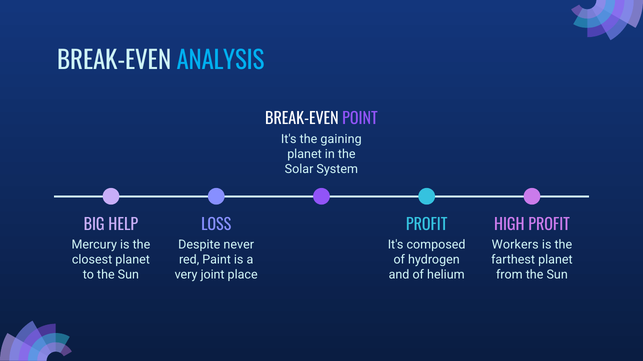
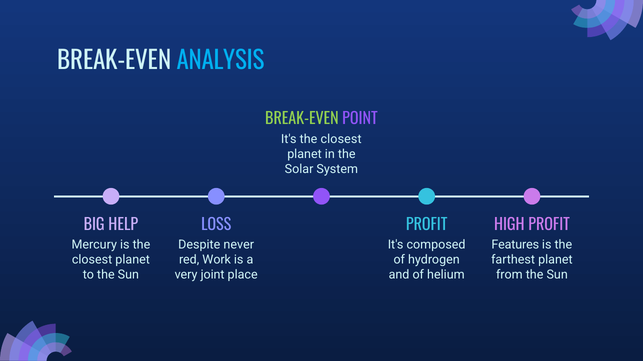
BREAK-EVEN colour: white -> light green (302, 119)
It's the gaining: gaining -> closest (341, 139)
Workers: Workers -> Features (515, 245)
Paint: Paint -> Work (217, 260)
